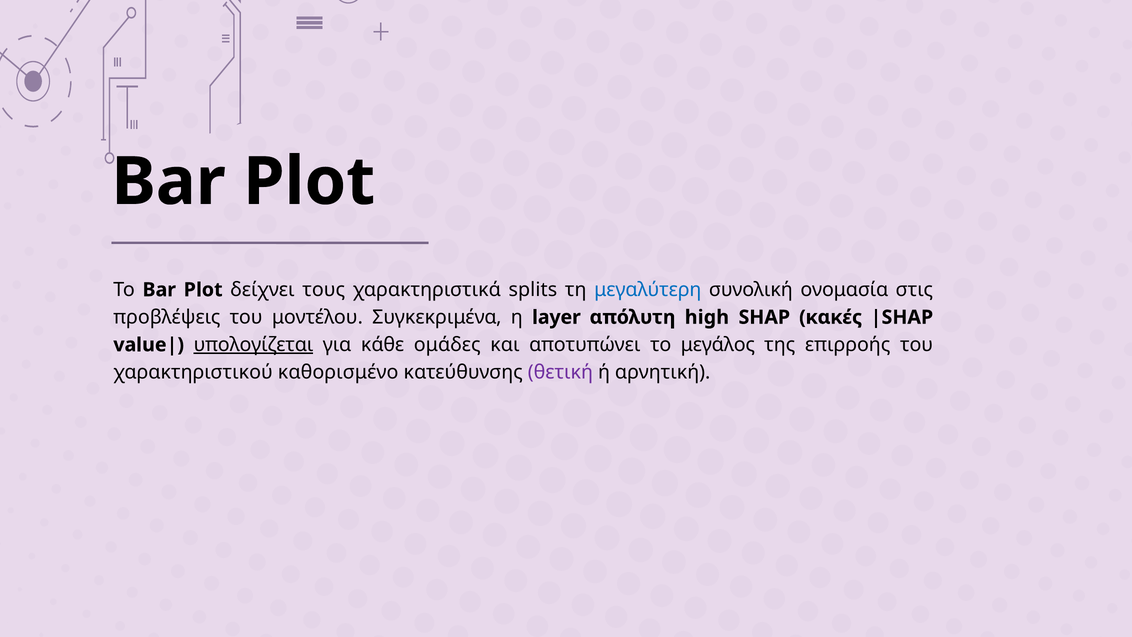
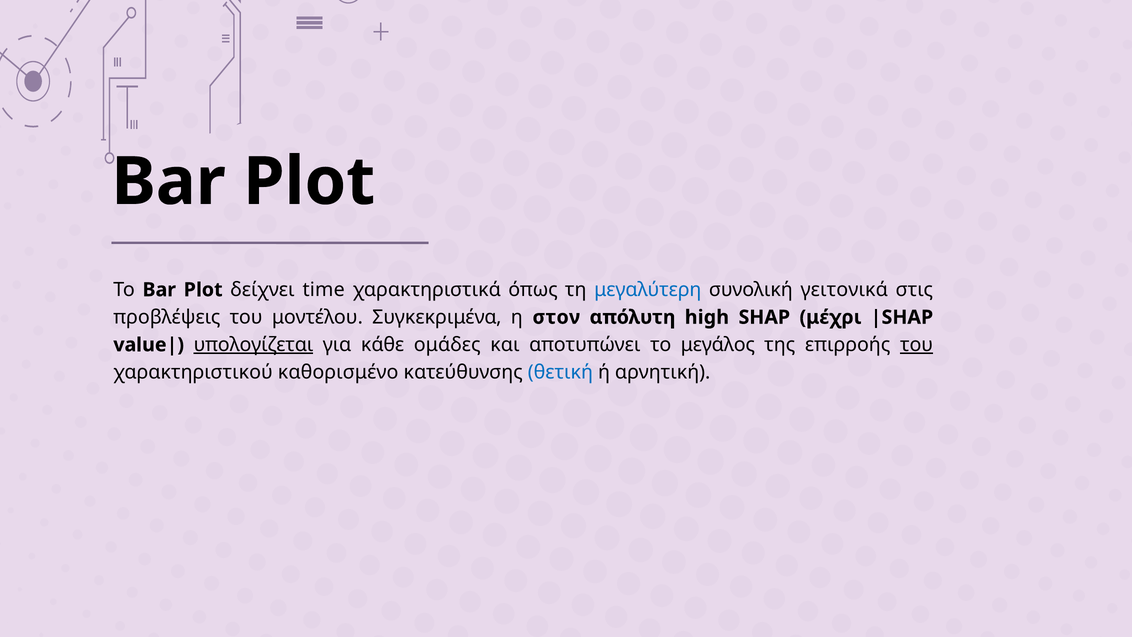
τους: τους -> time (324, 290)
splits: splits -> όπως (533, 290)
ονομασία: ονομασία -> γειτονικά (844, 290)
layer: layer -> στον (556, 317)
κακές: κακές -> μέχρι (831, 317)
του underline: none -> present (917, 345)
θετική colour: purple -> blue (560, 372)
